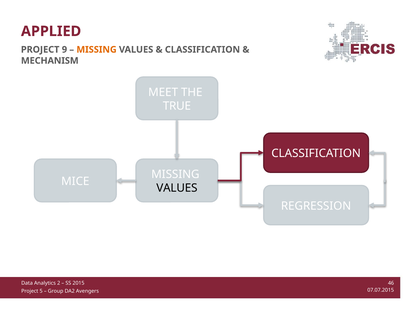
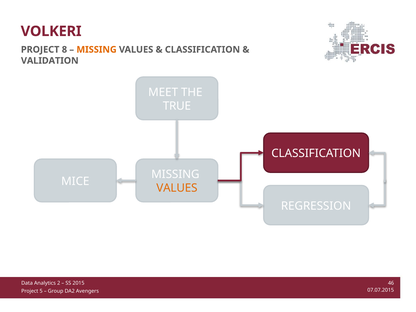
APPLIED: APPLIED -> VOLKERI (51, 31)
9: 9 -> 8 (64, 50)
MECHANISM: MECHANISM -> VALIDATION (50, 61)
VALUES colour: black -> orange (177, 188)
